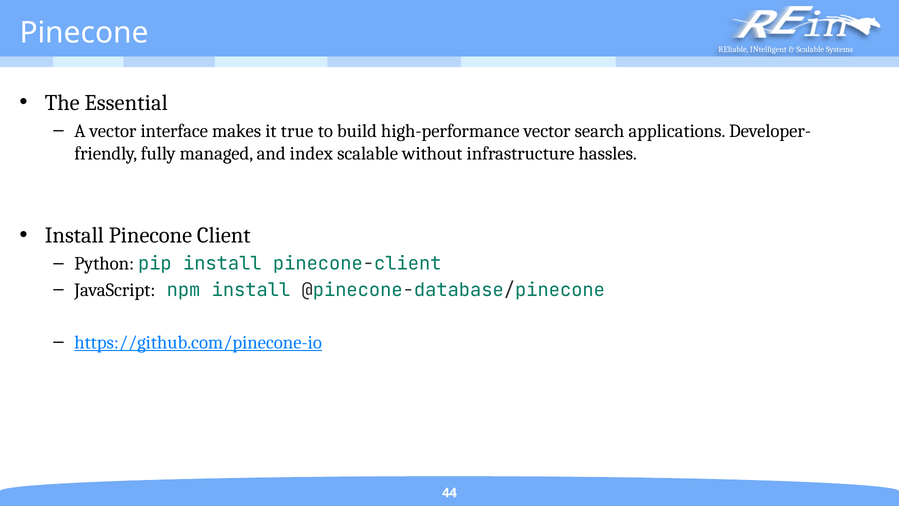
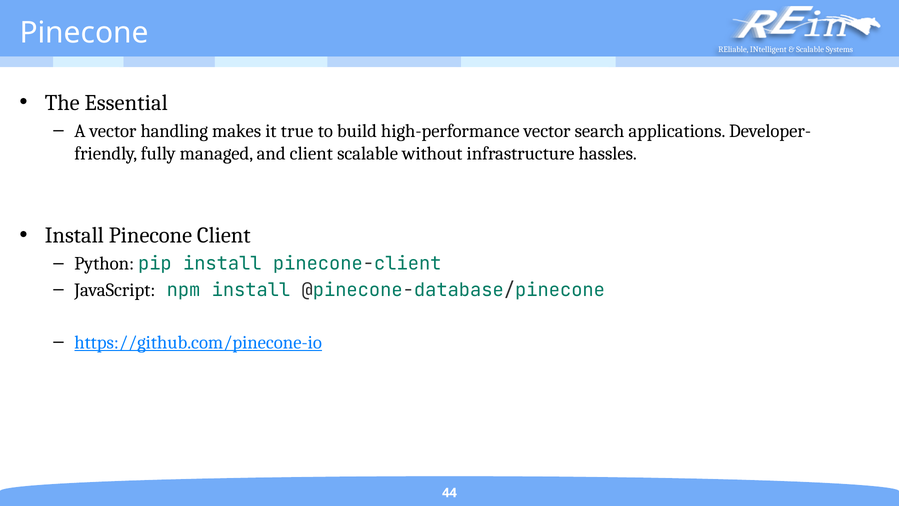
interface: interface -> handling (174, 131)
and index: index -> client (311, 153)
